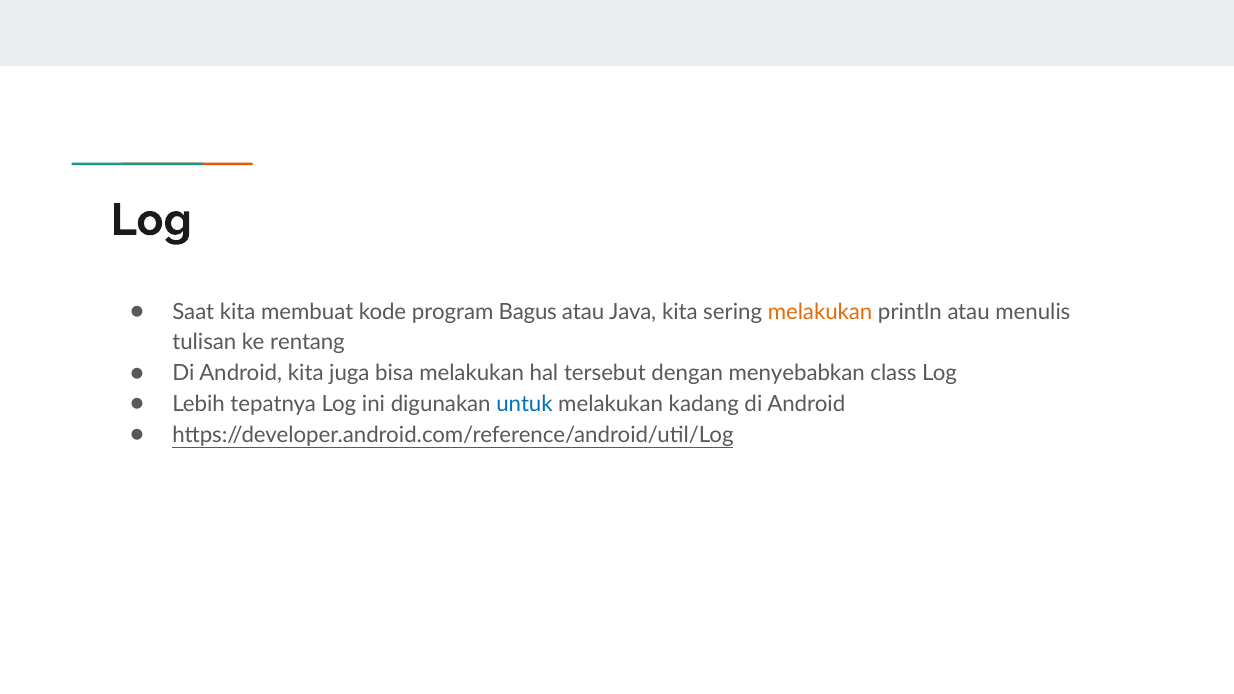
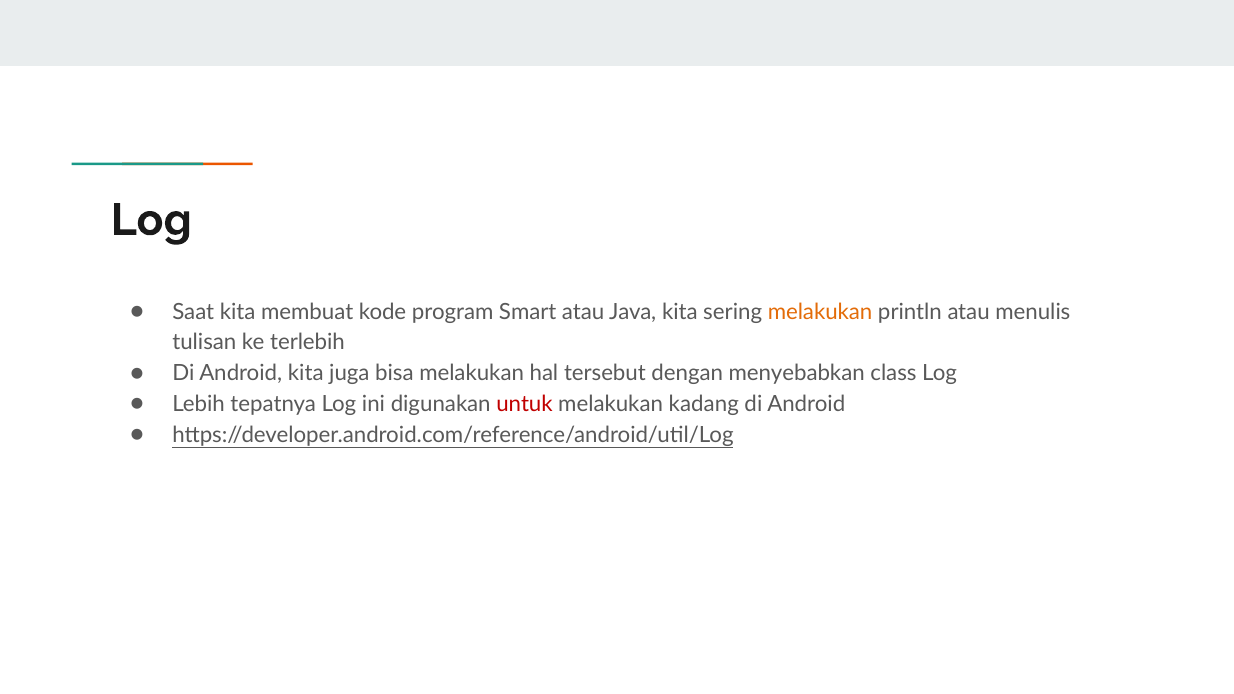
Bagus: Bagus -> Smart (528, 312)
rentang: rentang -> terlebih (307, 343)
untuk colour: blue -> red (524, 404)
